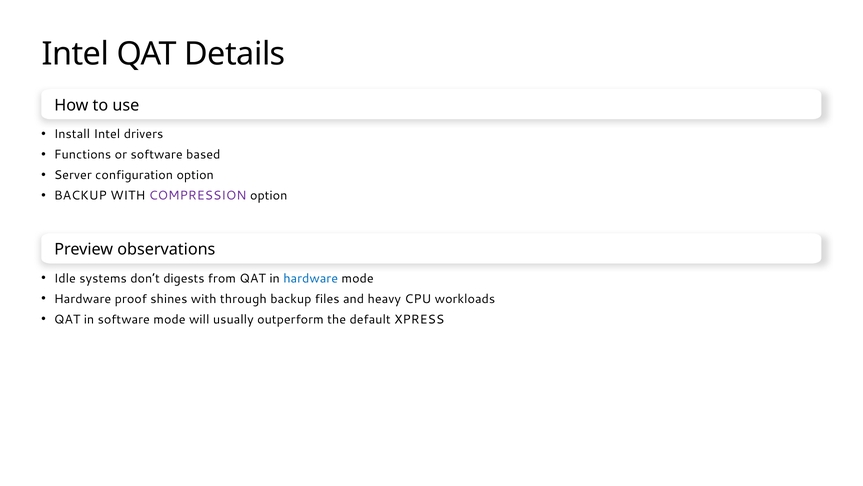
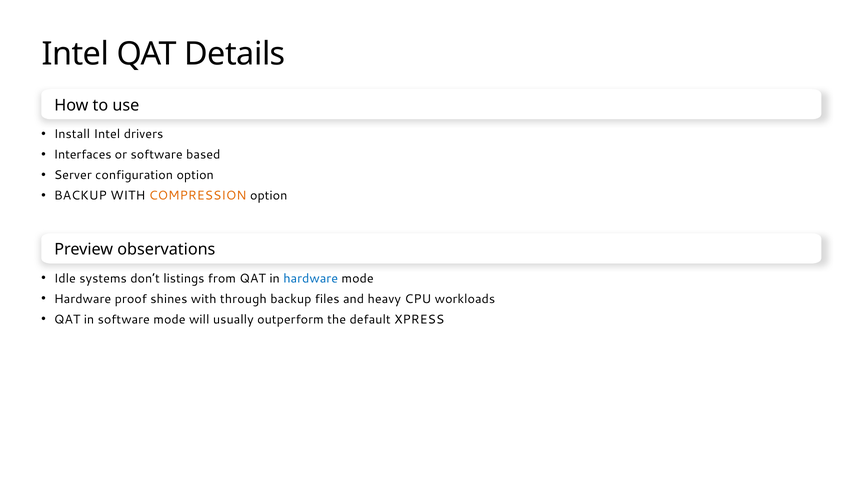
Functions: Functions -> Interfaces (83, 154)
COMPRESSION colour: purple -> orange (198, 196)
digests: digests -> listings (184, 278)
